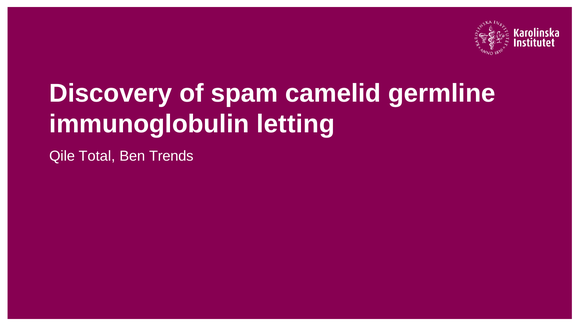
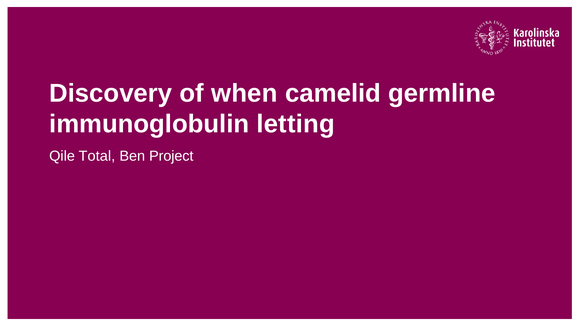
spam: spam -> when (244, 93)
Trends: Trends -> Project (171, 156)
